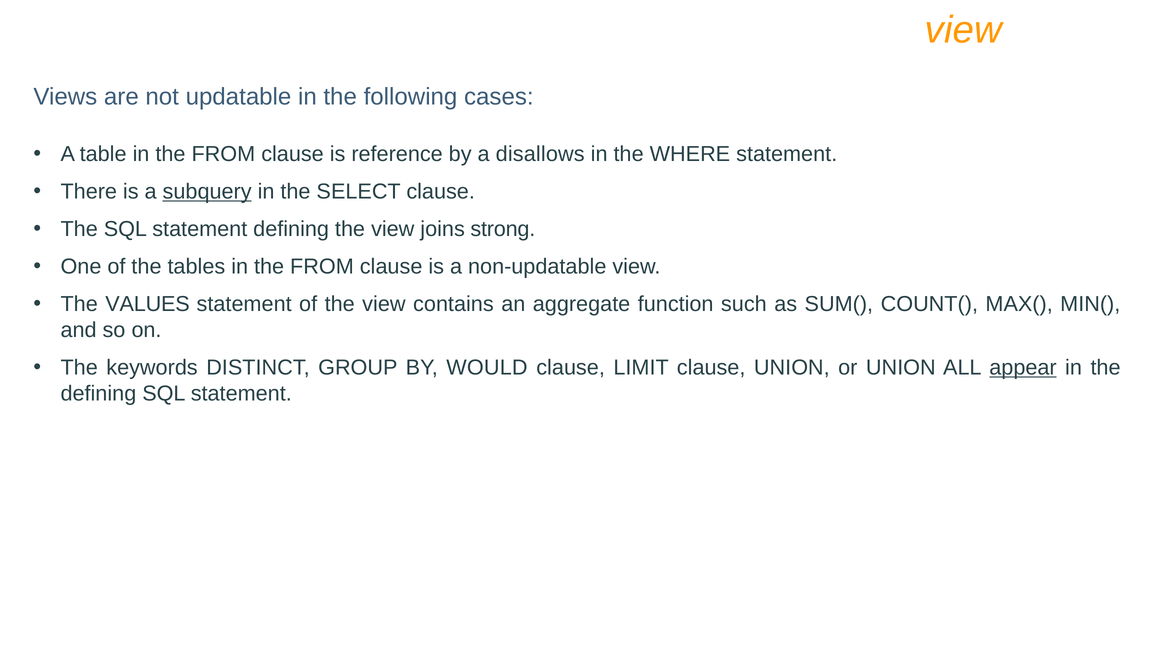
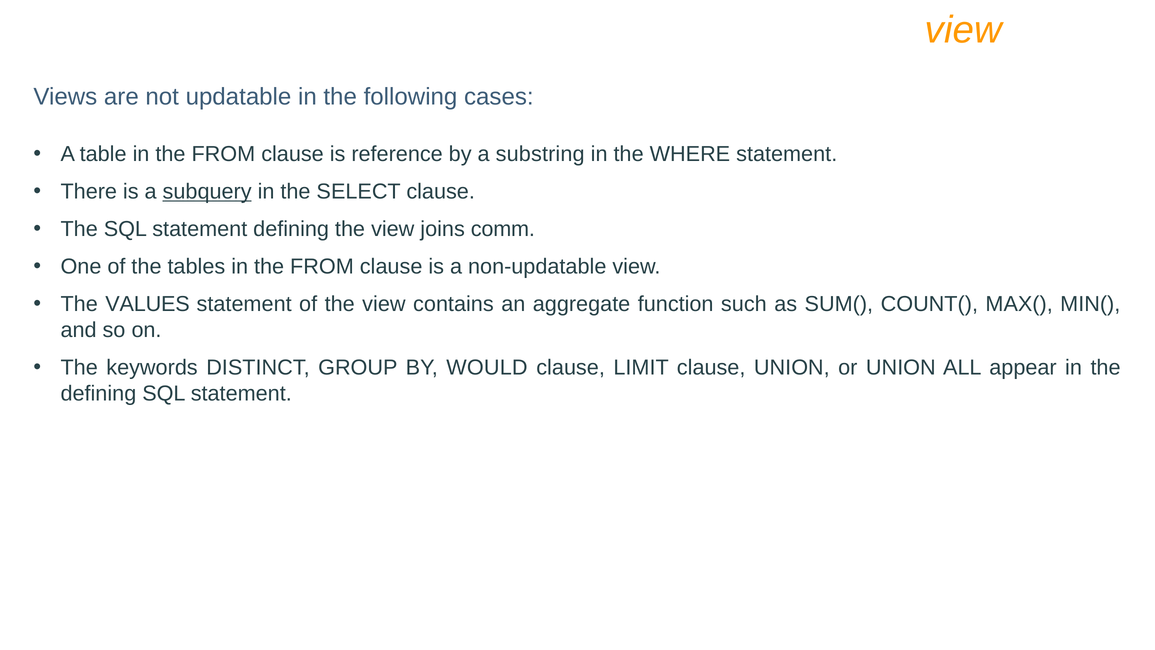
disallows: disallows -> substring (540, 154)
strong: strong -> comm (503, 229)
appear underline: present -> none (1023, 368)
